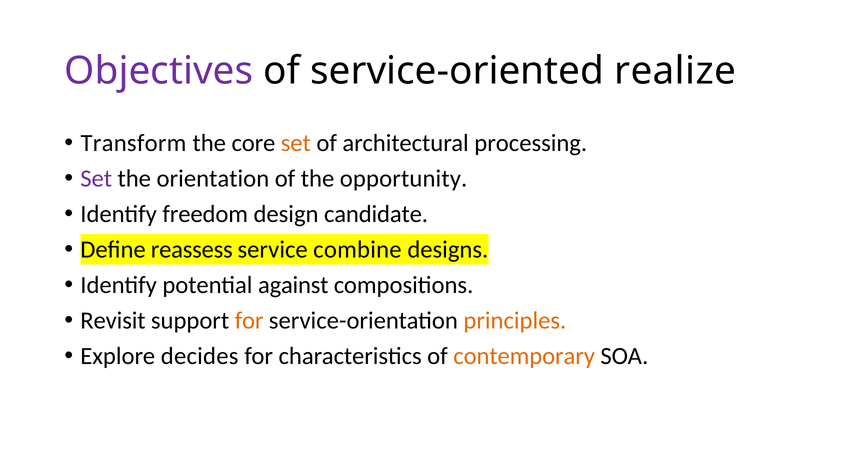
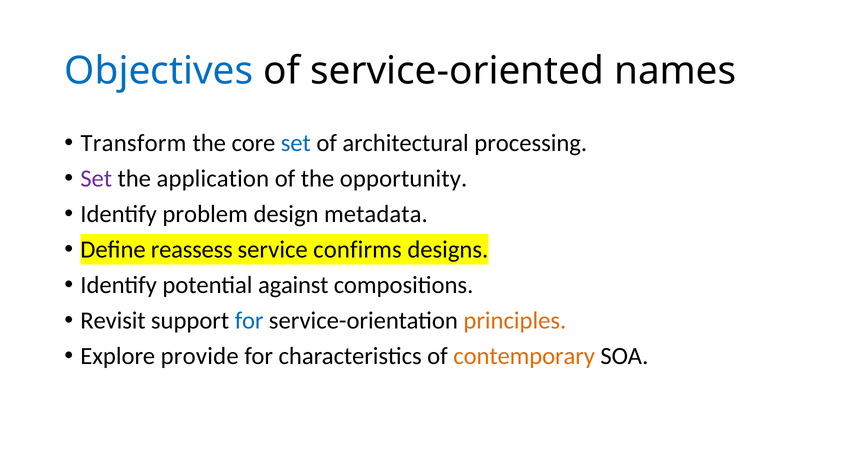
Objectives colour: purple -> blue (159, 71)
realize: realize -> names (675, 71)
set colour: orange -> blue (296, 143)
orientation: orientation -> application (213, 179)
freedom: freedom -> problem (205, 214)
candidate: candidate -> metadata (376, 214)
combine: combine -> confirms (357, 249)
for colour: orange -> blue (249, 320)
decides: decides -> provide (200, 356)
